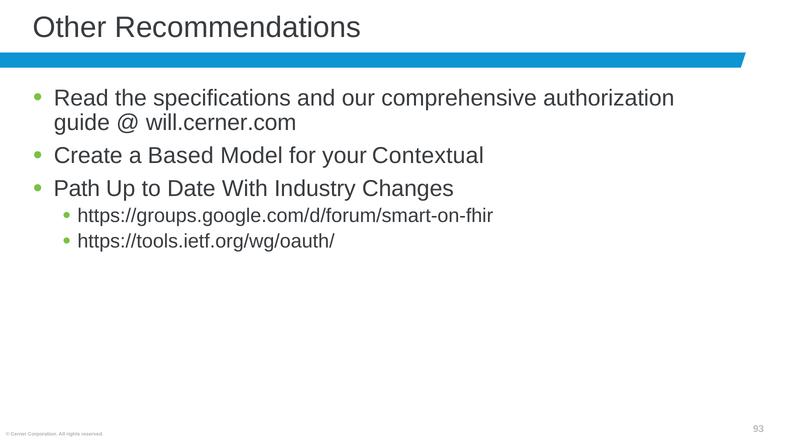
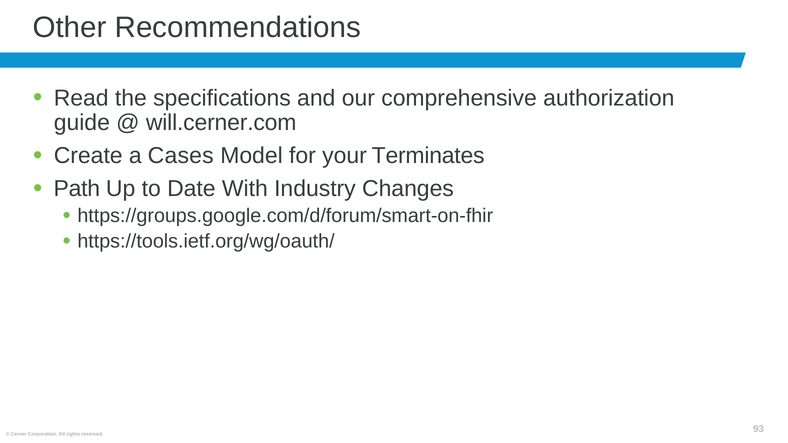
Based: Based -> Cases (181, 156)
Contextual: Contextual -> Terminates (428, 156)
